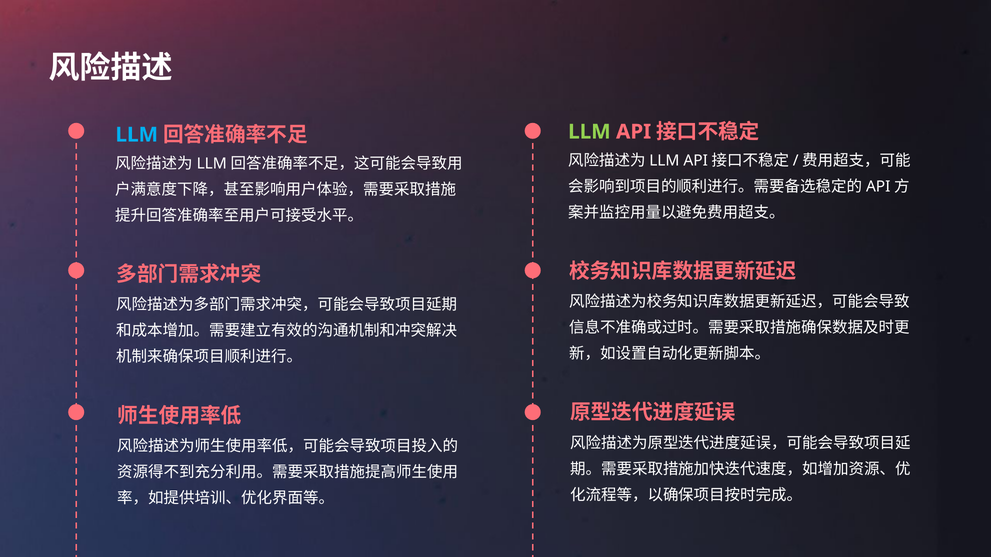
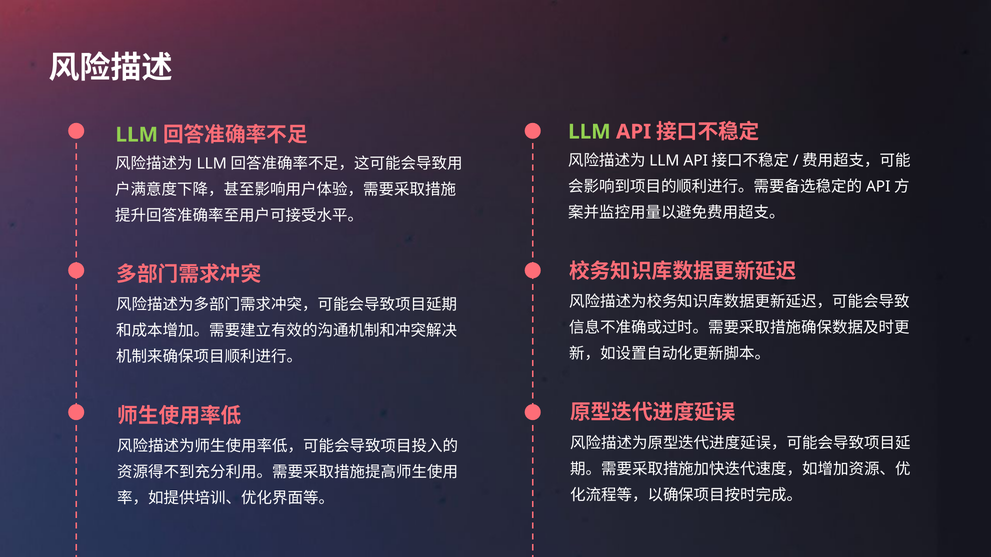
LLM colour: light blue -> light green (137, 135)
